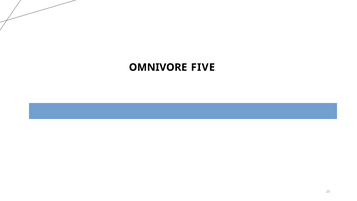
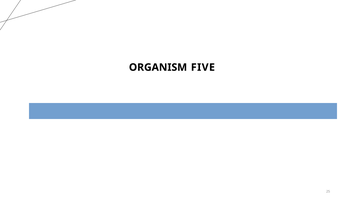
OMNIVORE: OMNIVORE -> ORGANISM (158, 67)
